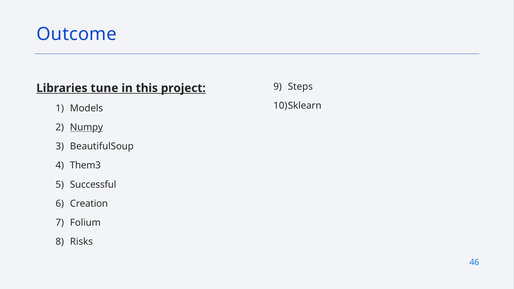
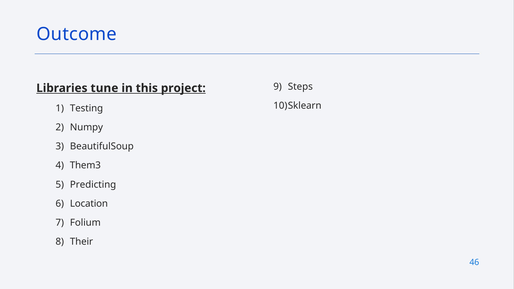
Models: Models -> Testing (87, 108)
Numpy underline: present -> none (86, 127)
Successful: Successful -> Predicting (93, 185)
Creation: Creation -> Location (89, 204)
Risks: Risks -> Their (82, 242)
